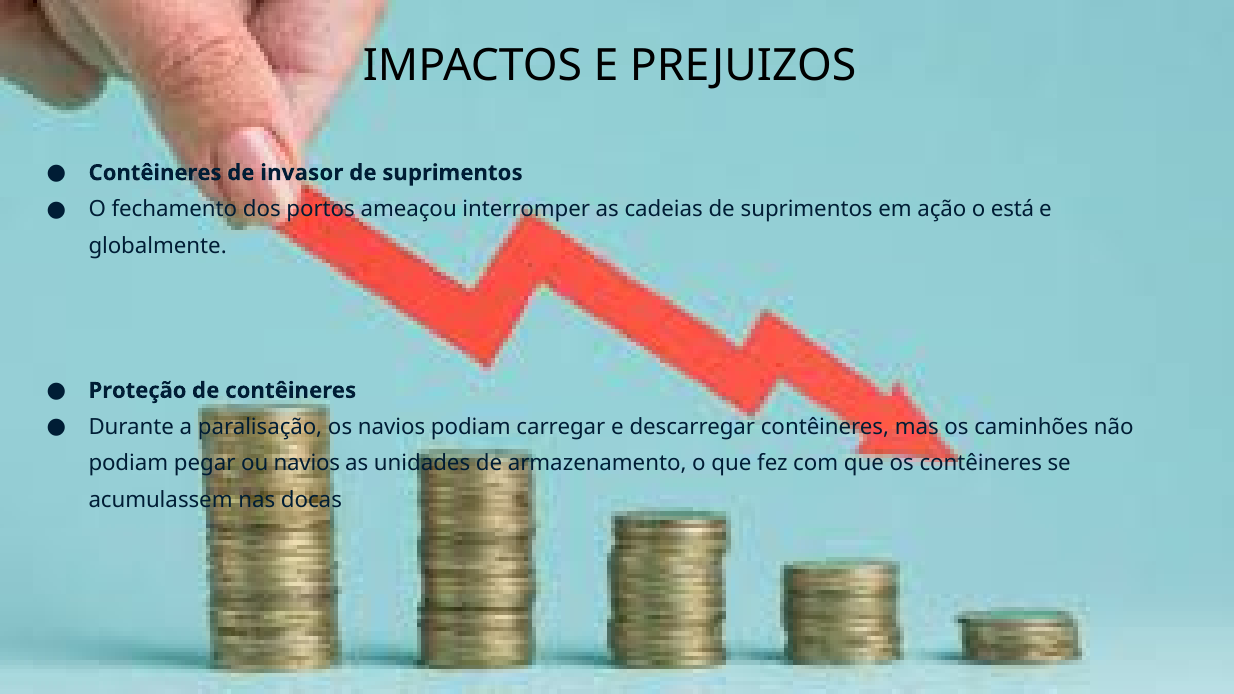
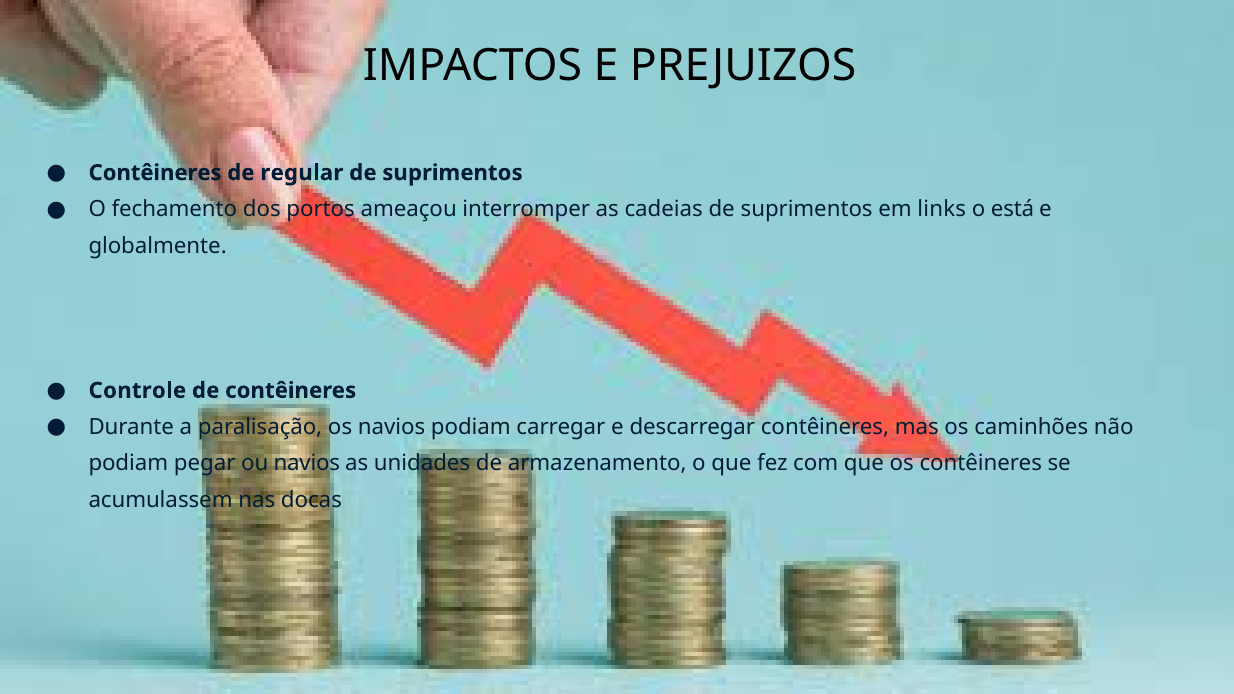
invasor: invasor -> regular (302, 173)
ação: ação -> links (942, 209)
Proteção: Proteção -> Controle (137, 391)
